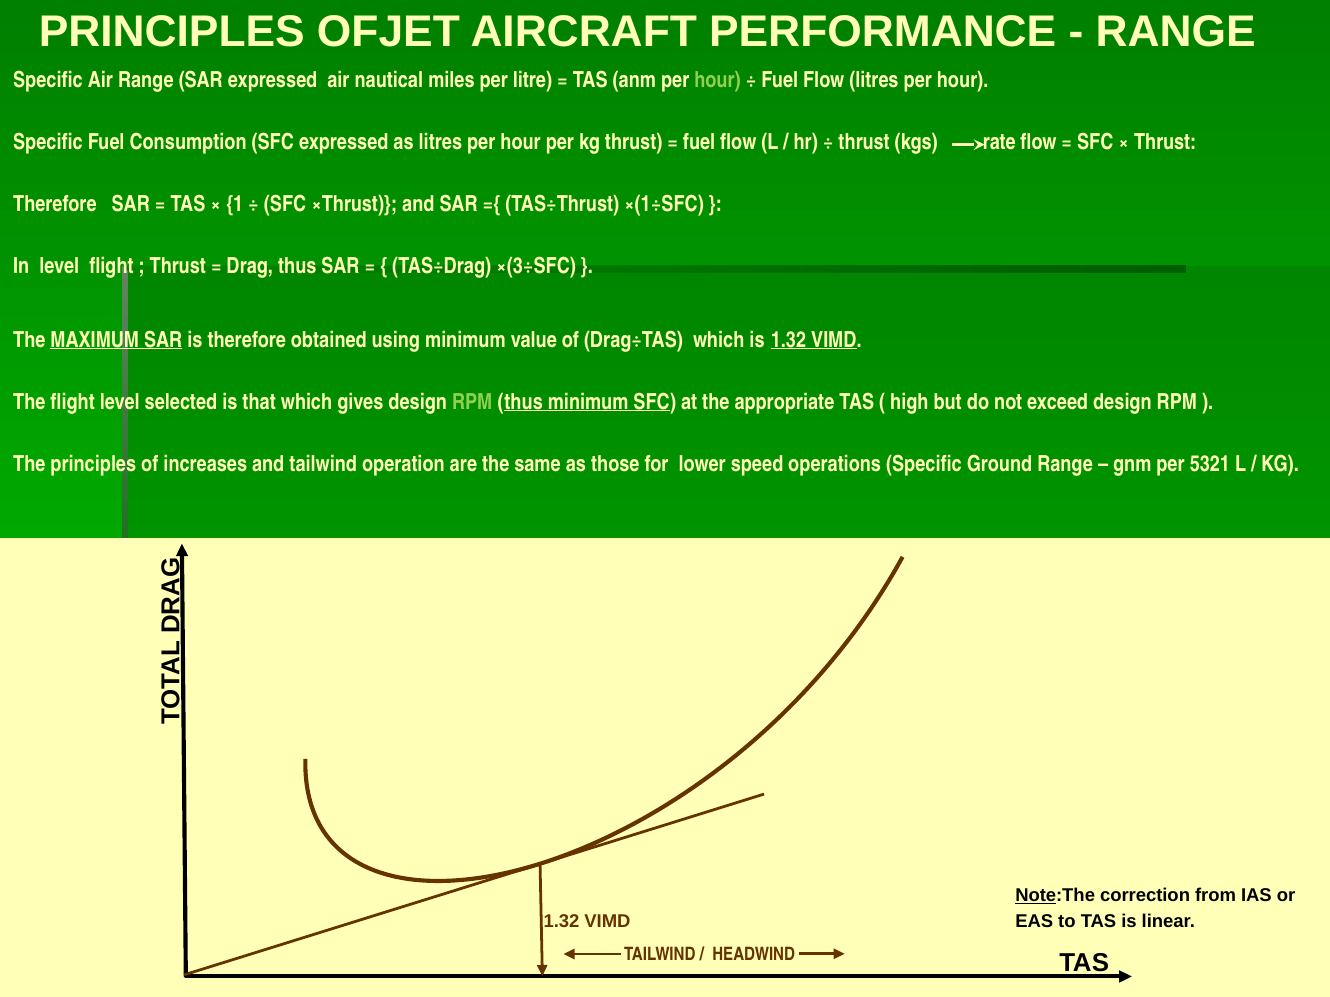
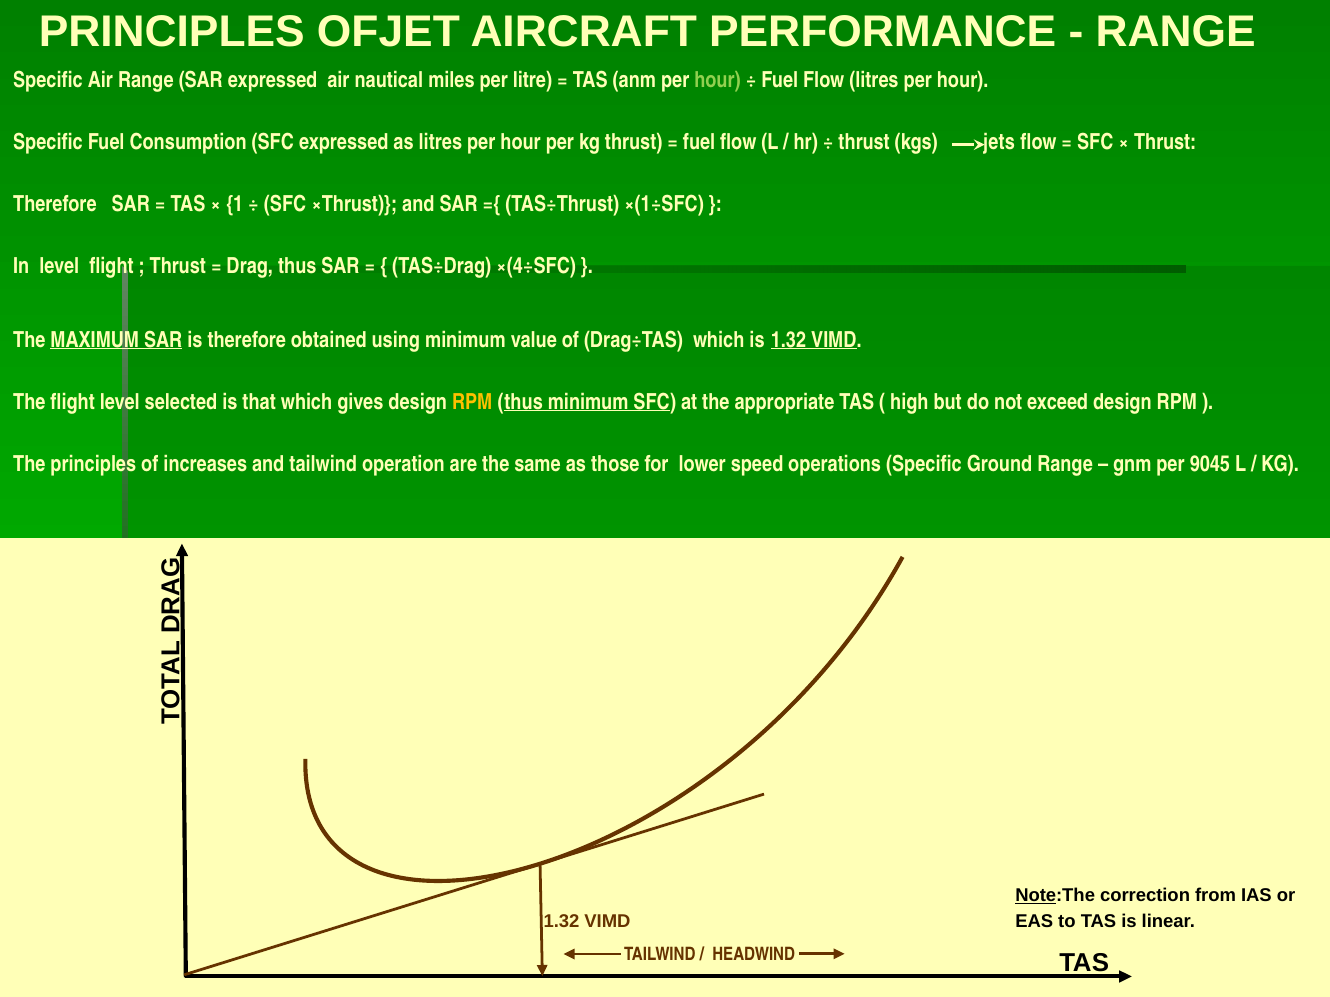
rate: rate -> jets (999, 142)
×(3÷SFC: ×(3÷SFC -> ×(4÷SFC (536, 266)
RPM colour: light green -> yellow (472, 402)
5321: 5321 -> 9045 (1210, 464)
